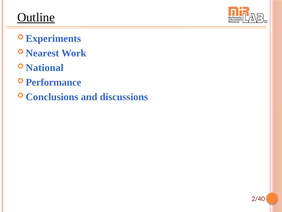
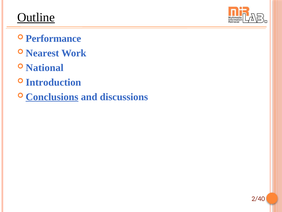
Experiments: Experiments -> Performance (53, 38)
Performance: Performance -> Introduction (53, 82)
Conclusions underline: none -> present (52, 97)
